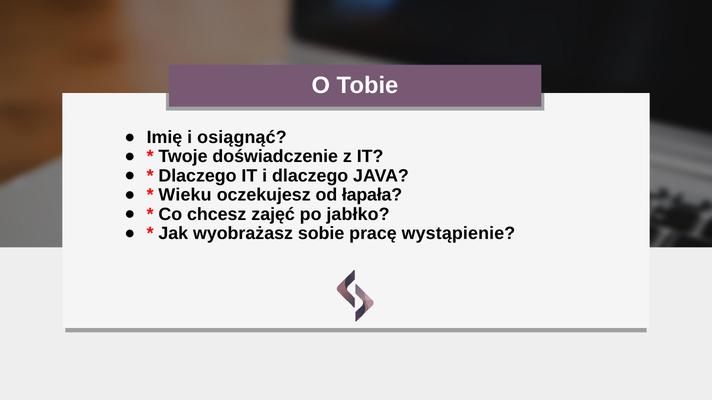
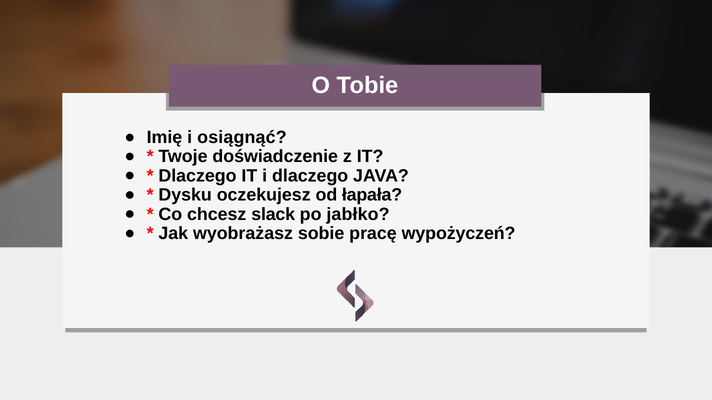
Wieku: Wieku -> Dysku (185, 195)
zajęć: zajęć -> slack (273, 214)
wystąpienie: wystąpienie -> wypożyczeń (459, 234)
